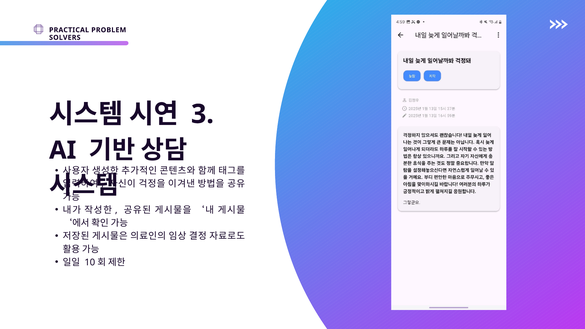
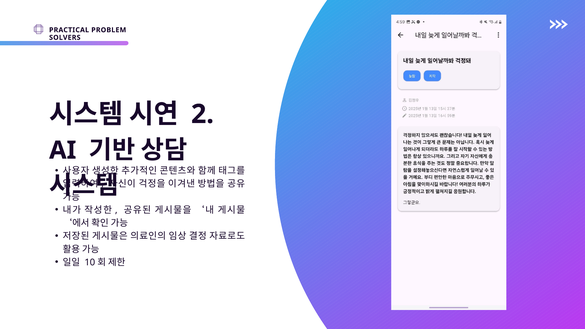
3: 3 -> 2 (202, 114)
